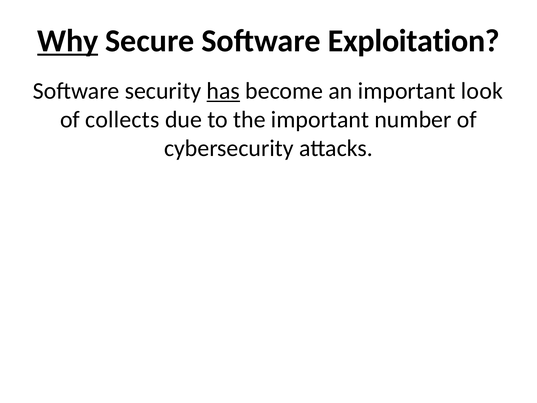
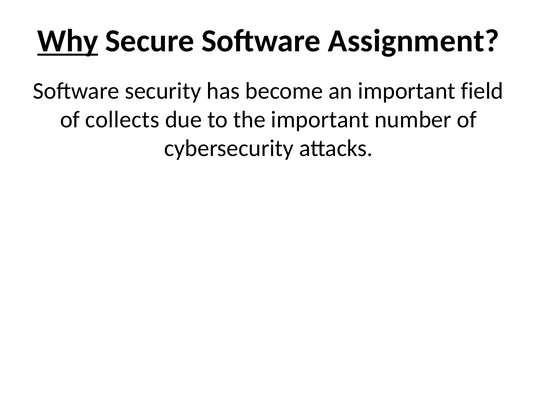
Exploitation: Exploitation -> Assignment (414, 41)
has underline: present -> none (223, 91)
look: look -> field (482, 91)
